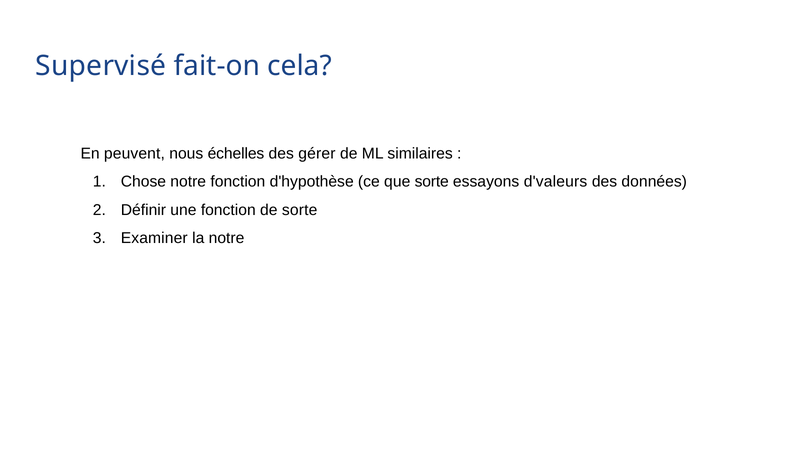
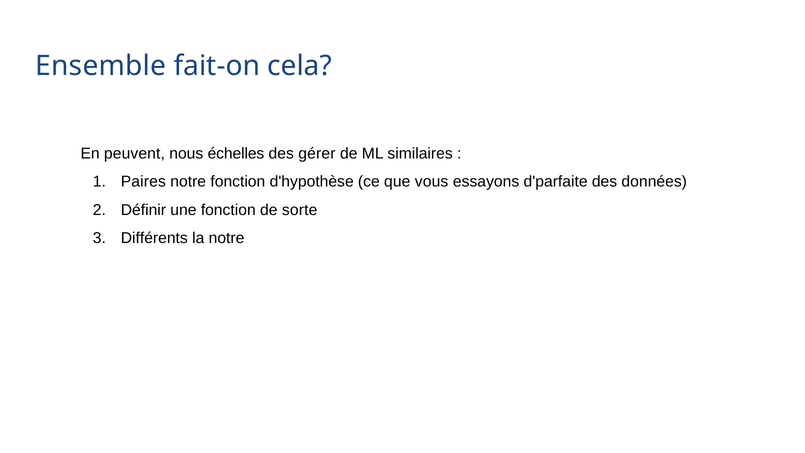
Supervisé: Supervisé -> Ensemble (101, 66)
Chose: Chose -> Paires (143, 182)
que sorte: sorte -> vous (432, 182)
d'valeurs: d'valeurs -> d'parfaite (556, 182)
Examiner: Examiner -> Différents (154, 238)
